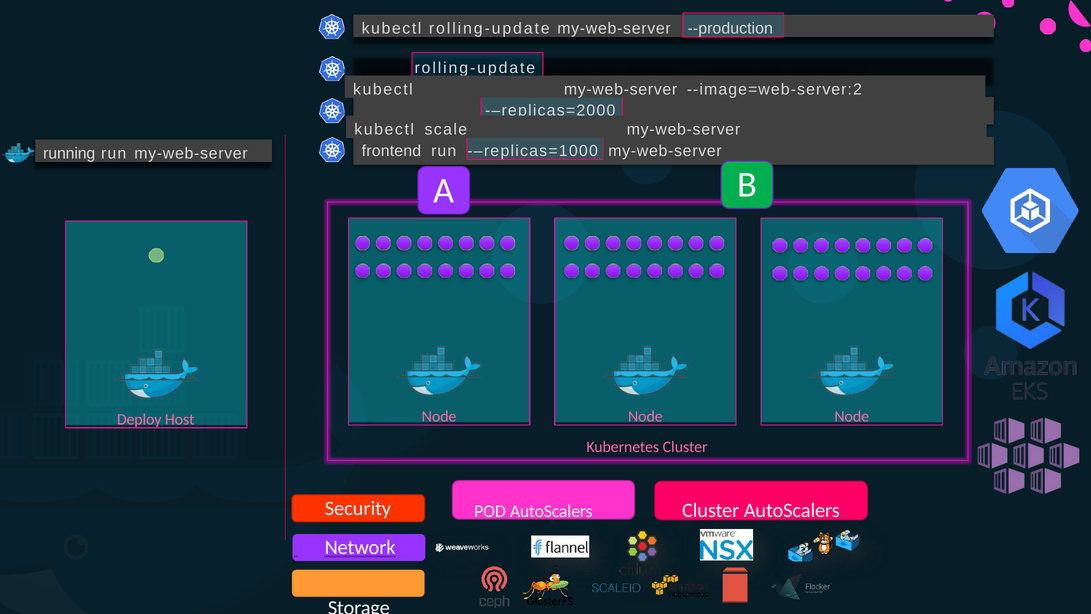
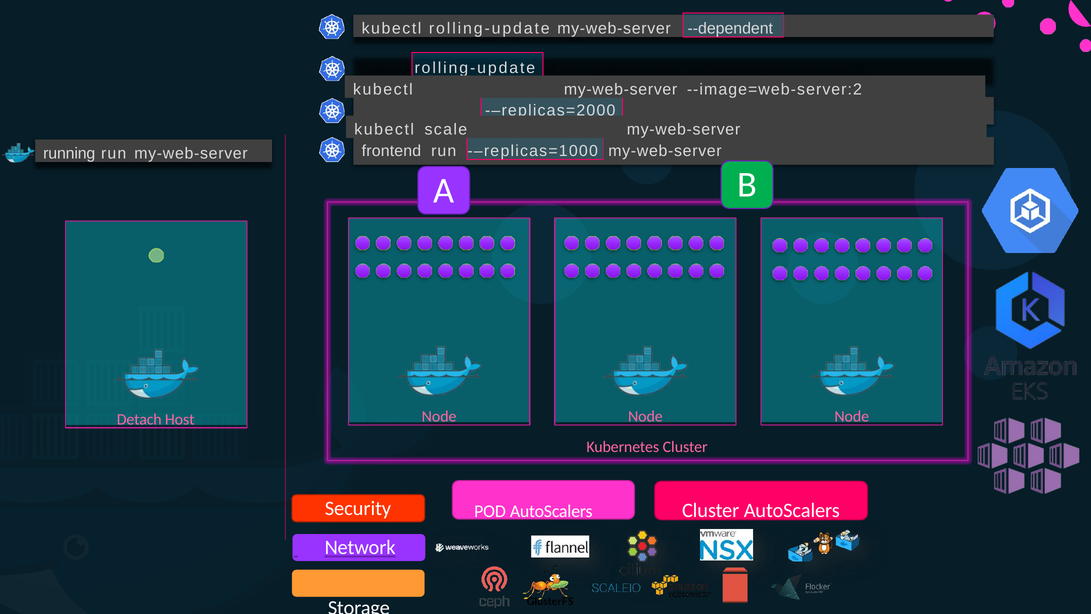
--production: --production -> --dependent (730, 29)
Deploy: Deploy -> Detach (139, 419)
